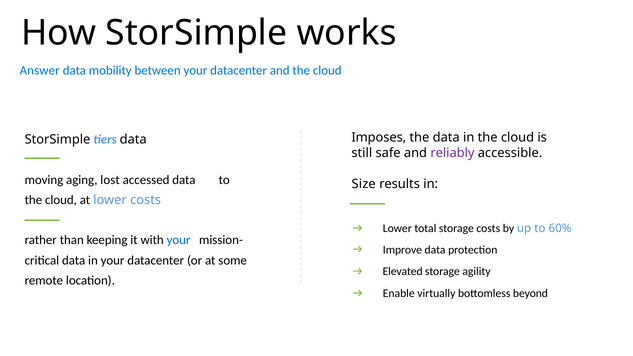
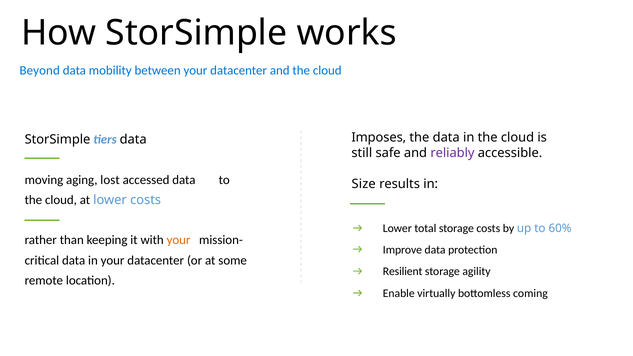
Answer: Answer -> Beyond (40, 71)
your colour: blue -> orange (179, 240)
Elevated: Elevated -> Resilient (403, 272)
beyond: beyond -> coming (530, 293)
